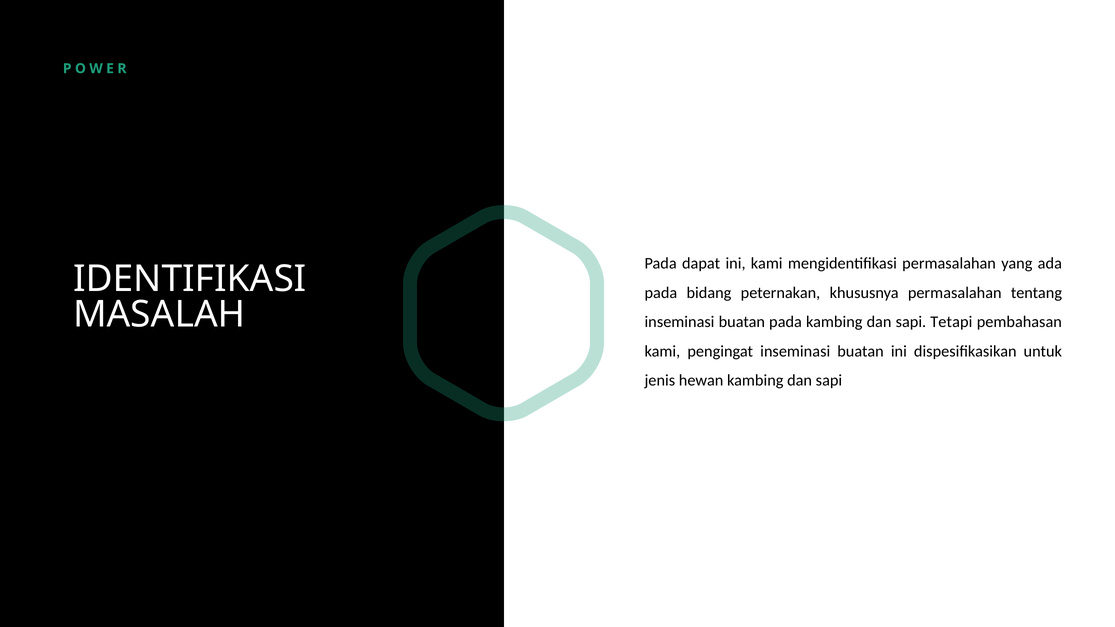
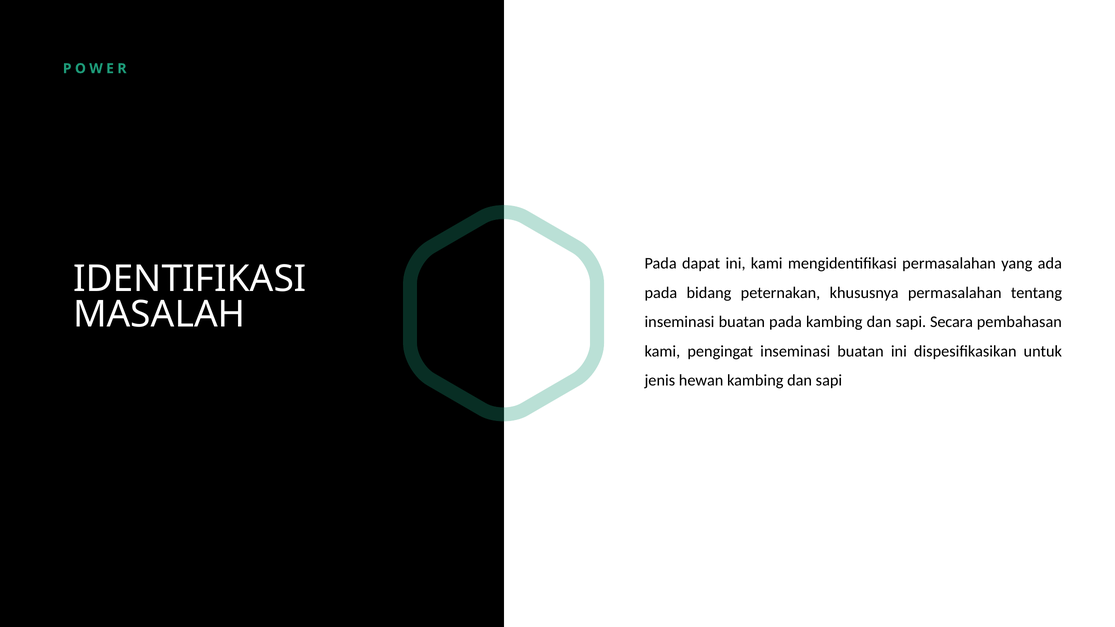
Tetapi: Tetapi -> Secara (952, 322)
